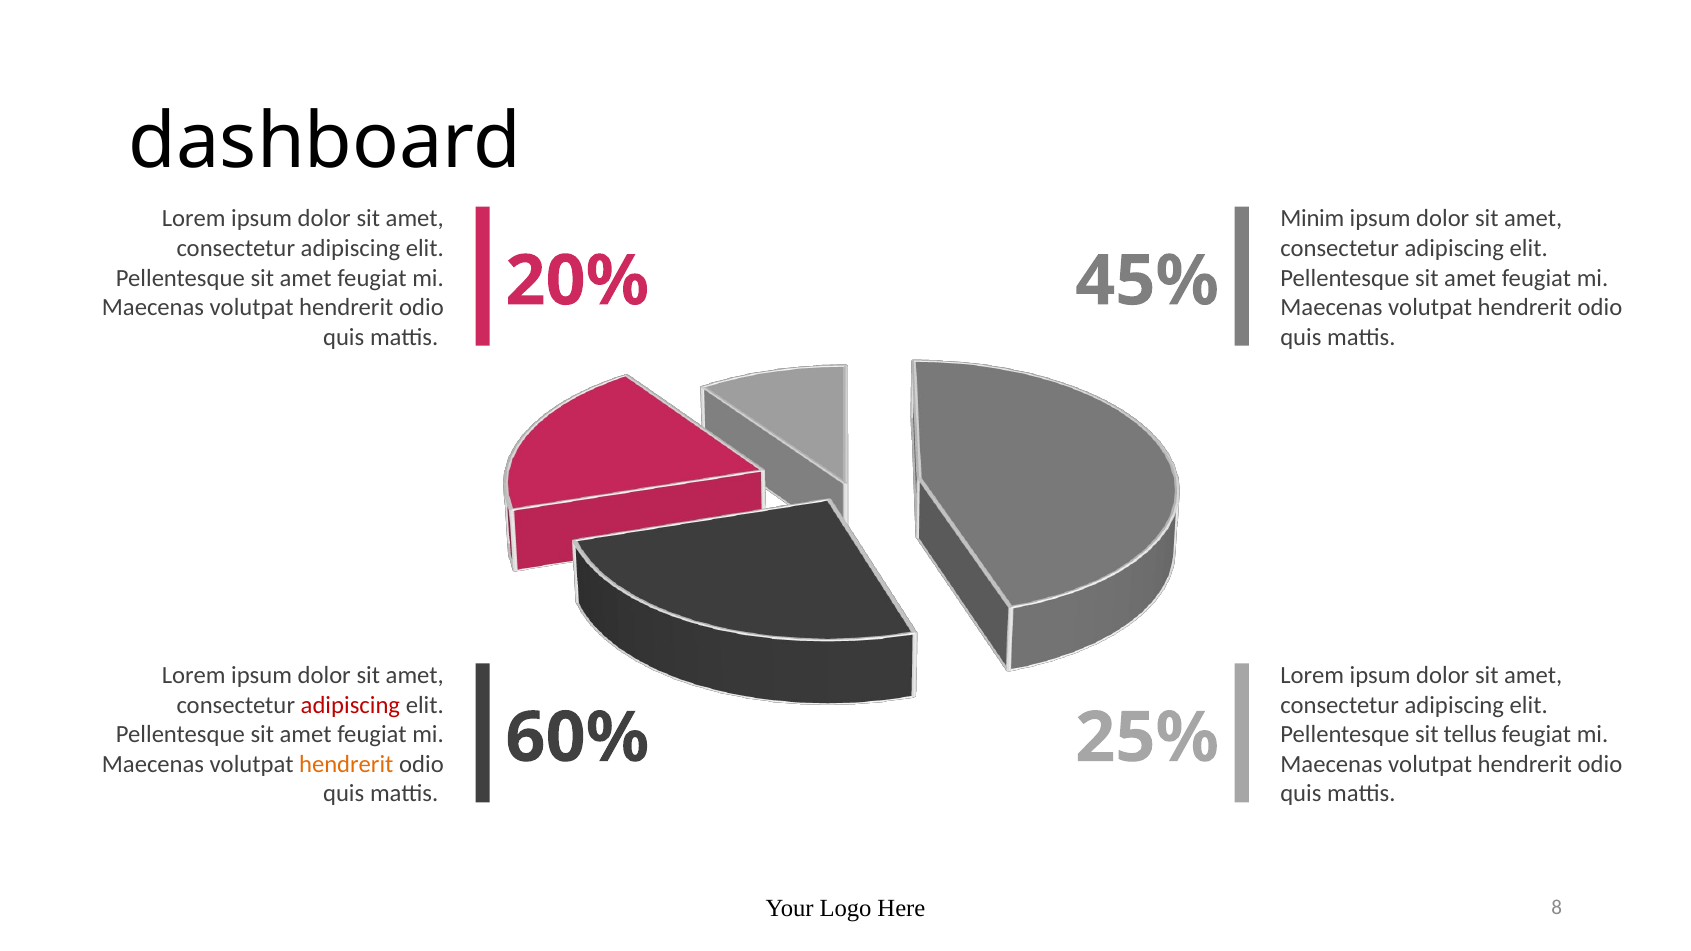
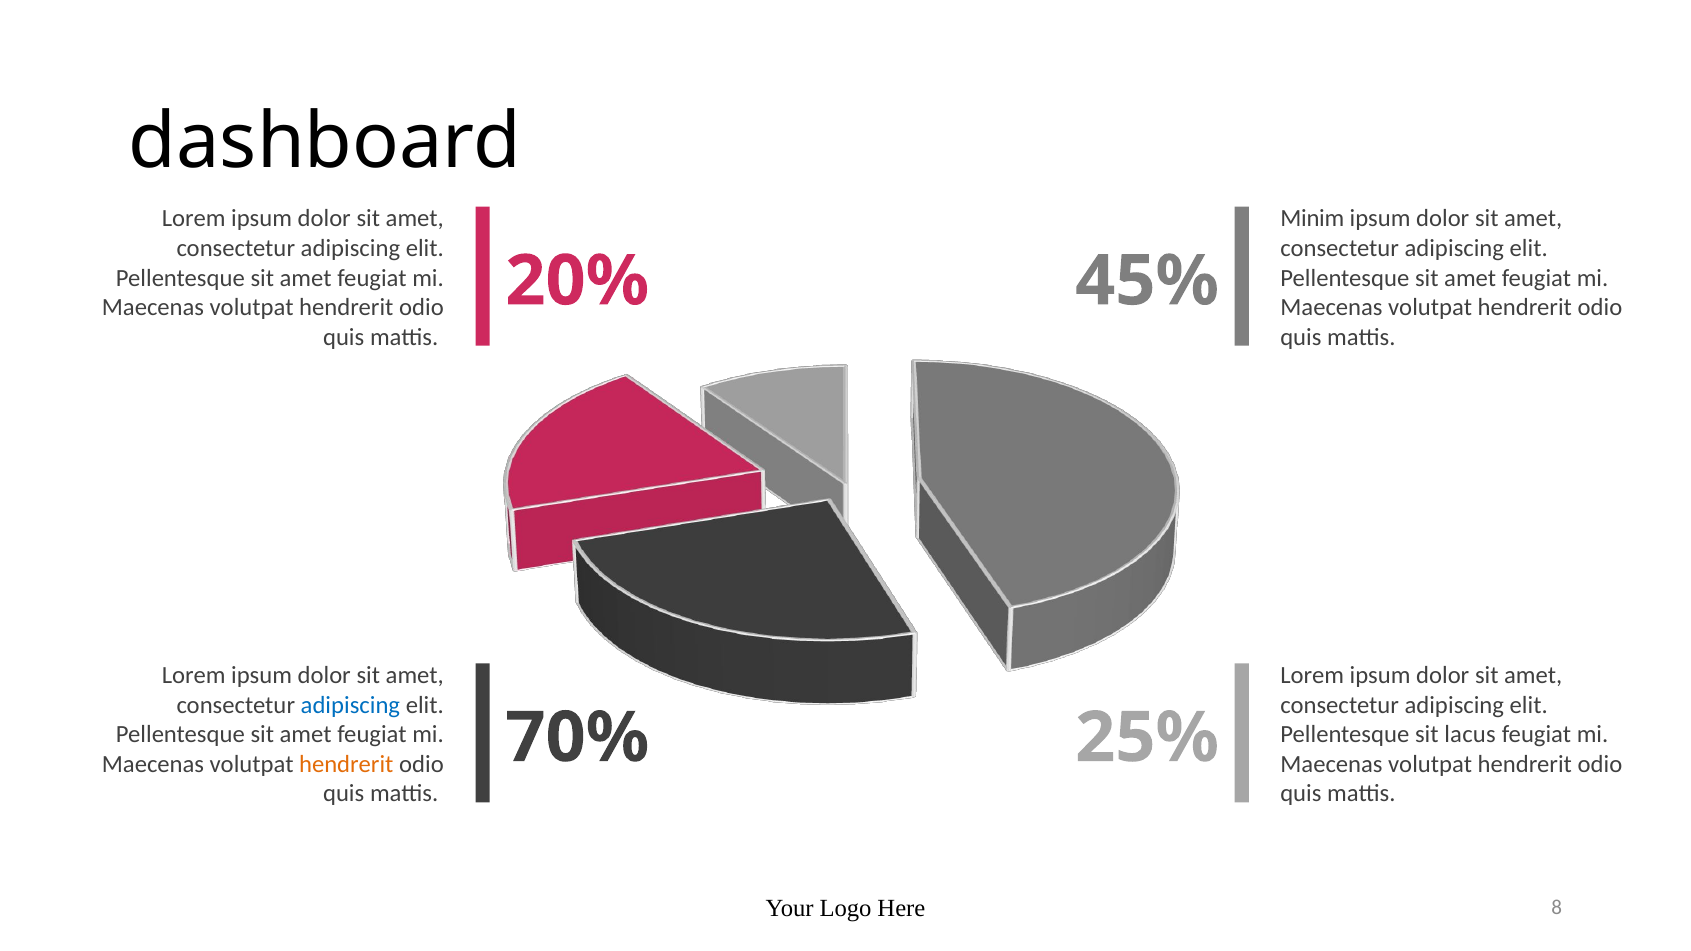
adipiscing colour: red -> blue (350, 705)
tellus: tellus -> lacus (1470, 735)
60%: 60% -> 70% (577, 738)
